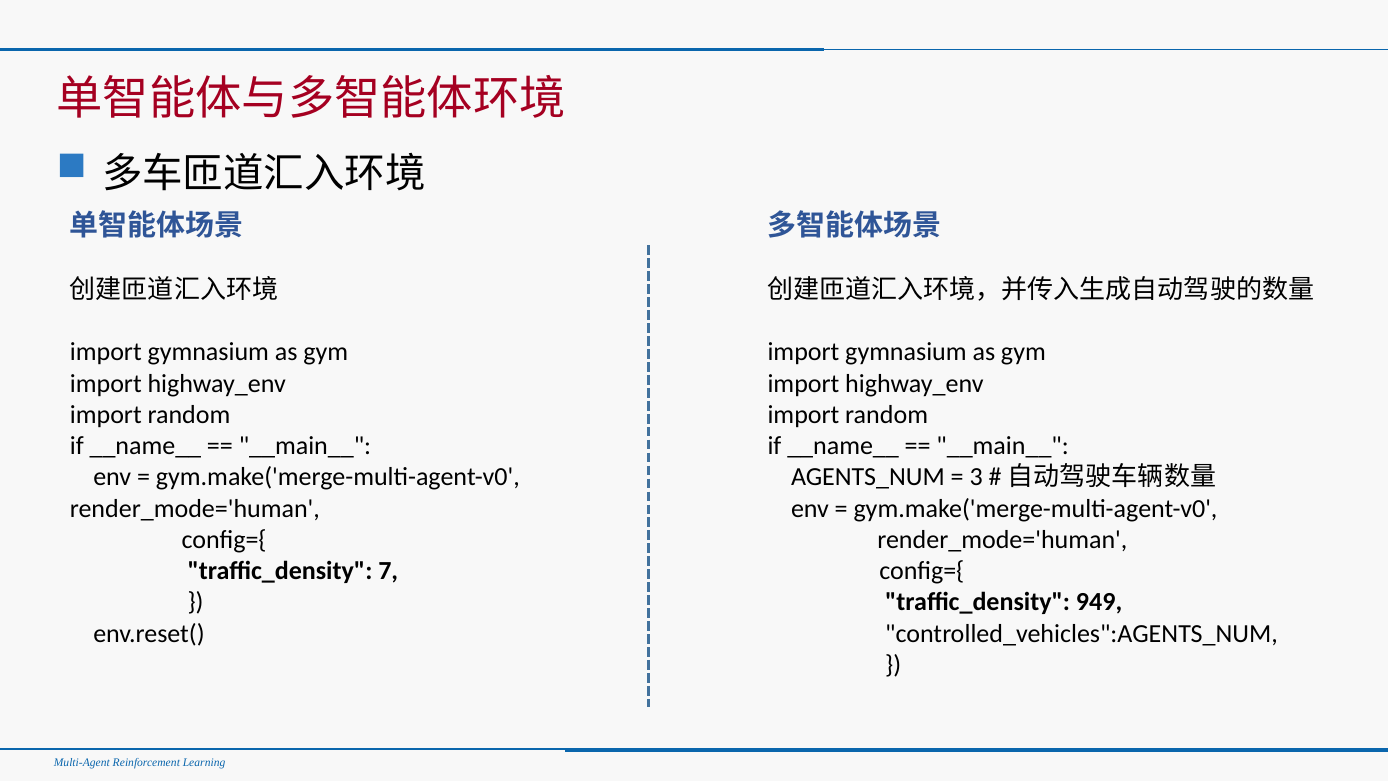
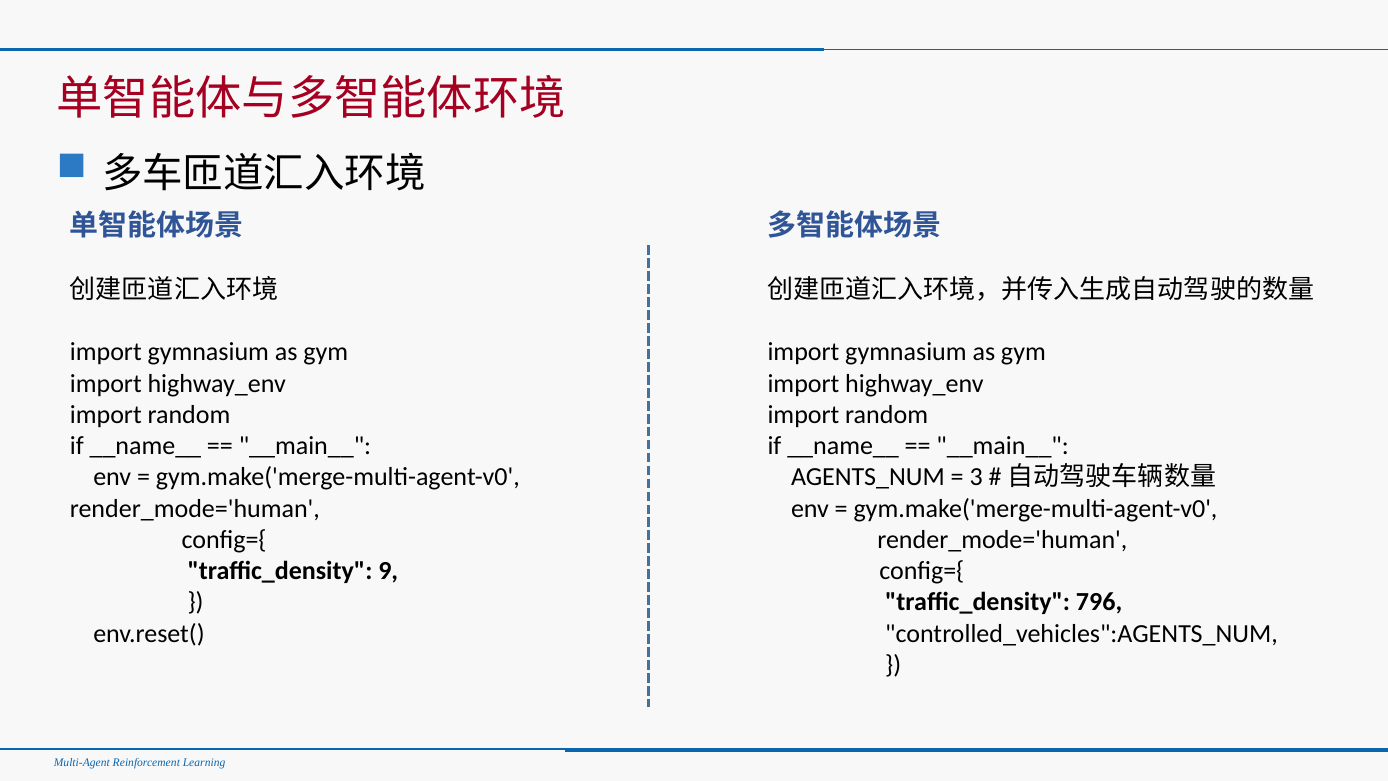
7: 7 -> 9 (388, 571)
949: 949 -> 796 (1099, 602)
